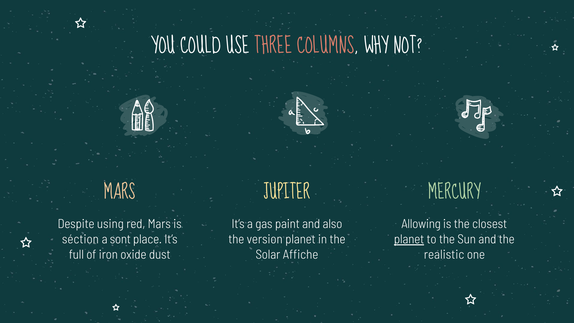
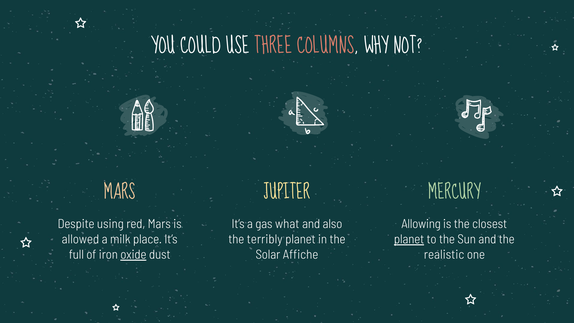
paint: paint -> what (287, 224)
séction: séction -> allowed (80, 239)
sont: sont -> milk (120, 239)
version: version -> terribly (265, 239)
oxide underline: none -> present (133, 255)
